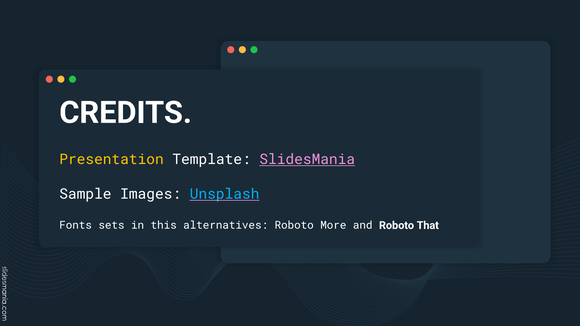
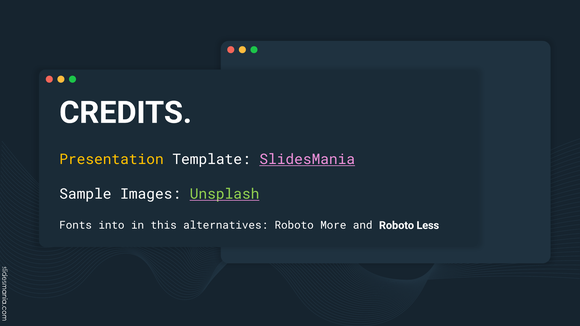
Unsplash colour: light blue -> light green (225, 194)
sets: sets -> into (111, 226)
That: That -> Less (428, 226)
